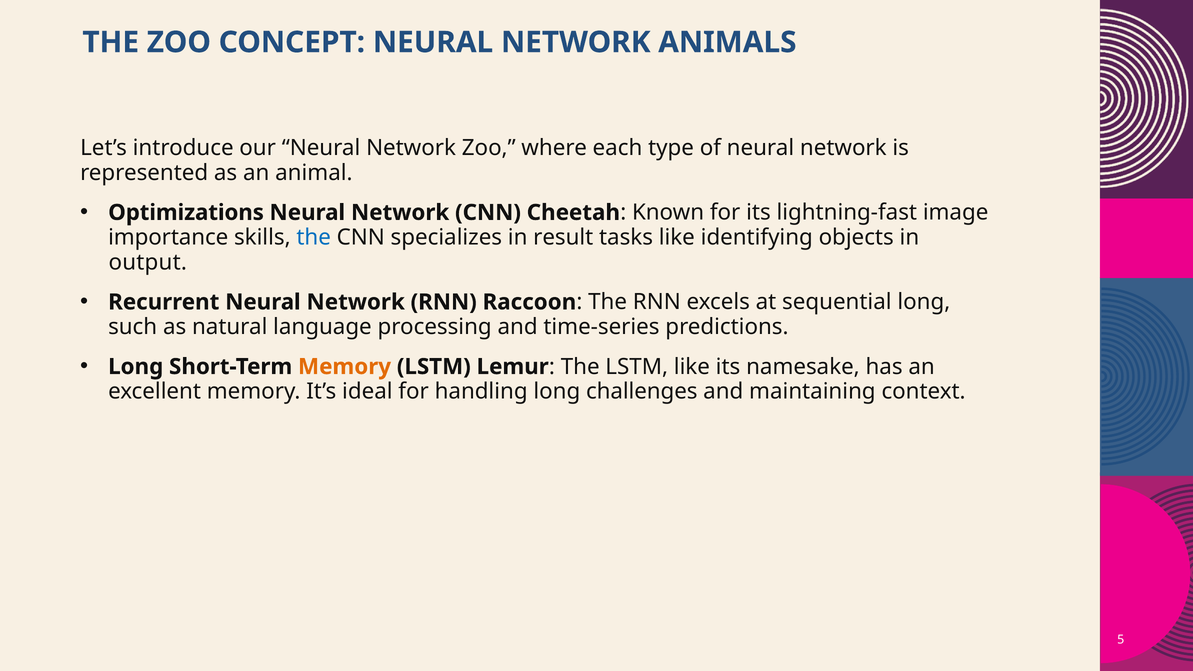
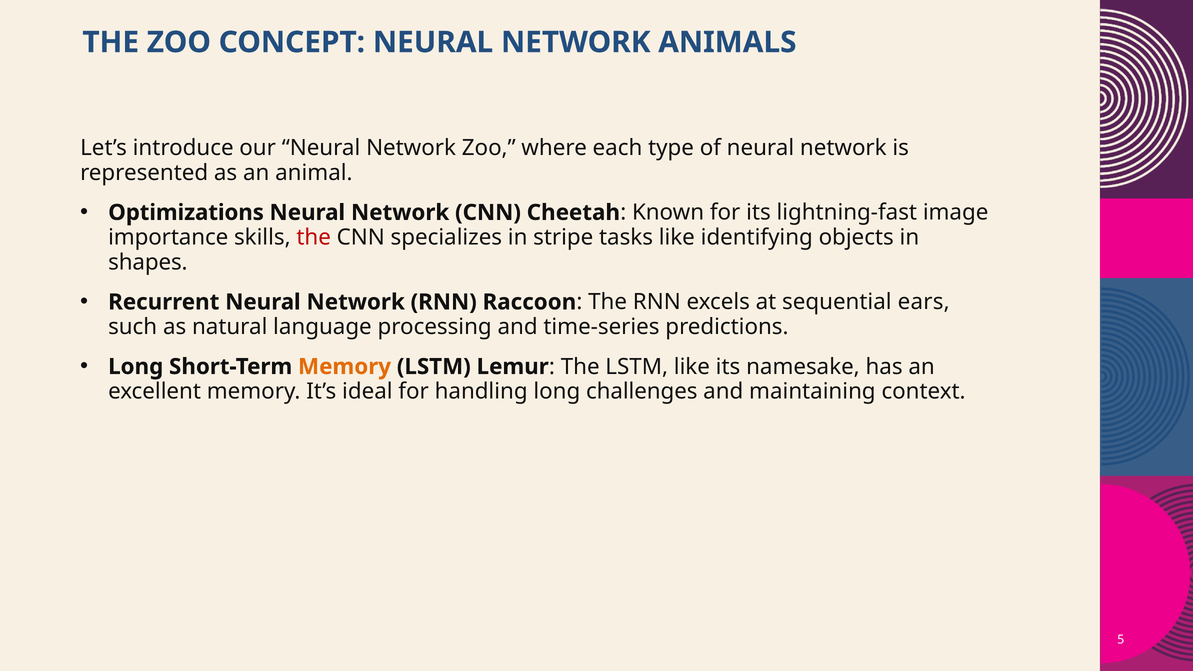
the colour: blue -> red (314, 237)
result: result -> stripe (563, 237)
output: output -> shapes (148, 262)
sequential long: long -> ears (924, 302)
